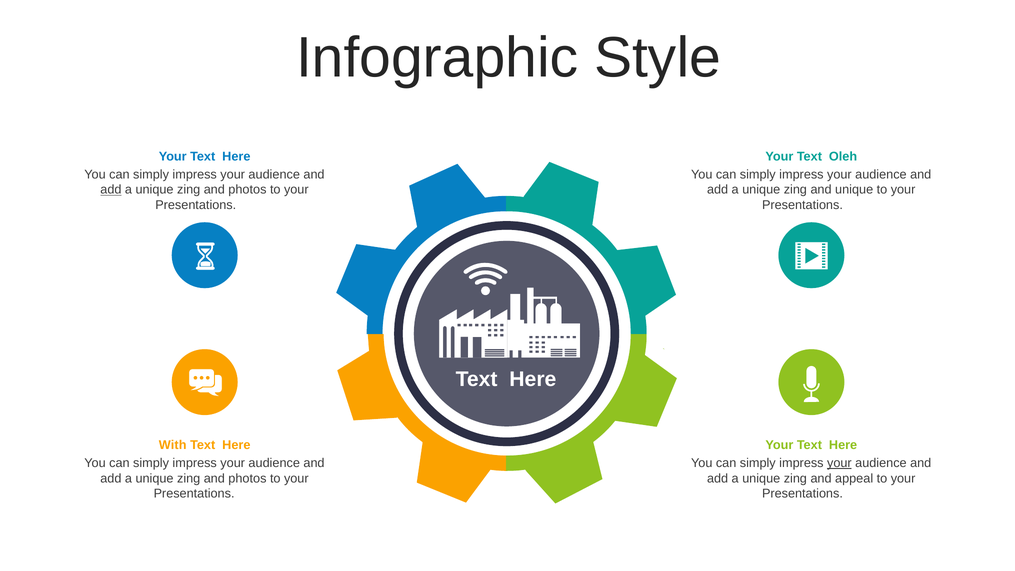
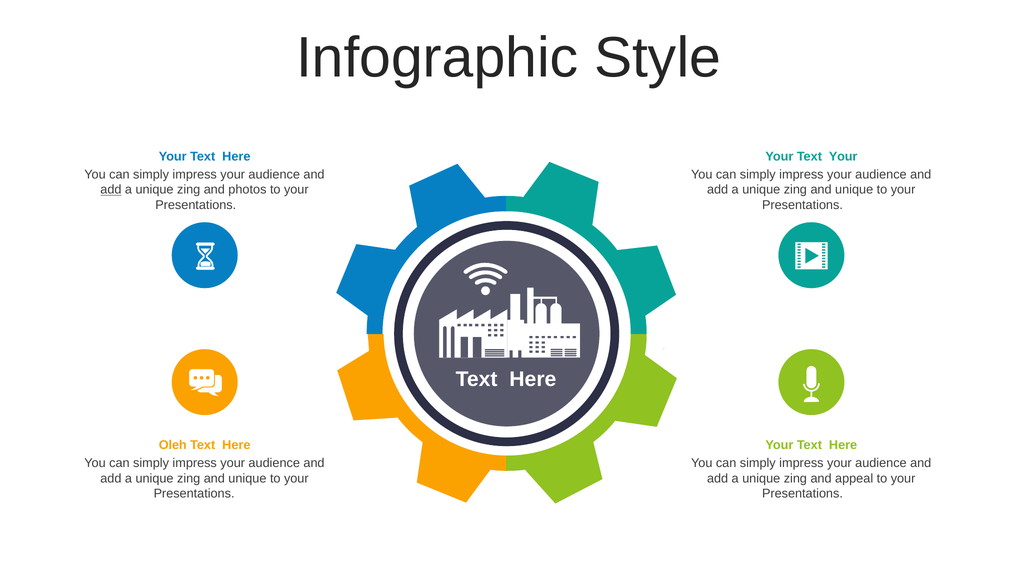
Text Oleh: Oleh -> Your (843, 156)
With: With -> Oleh (173, 445)
your underline: present -> none (839, 463)
photos: photos -> unique (247, 478)
